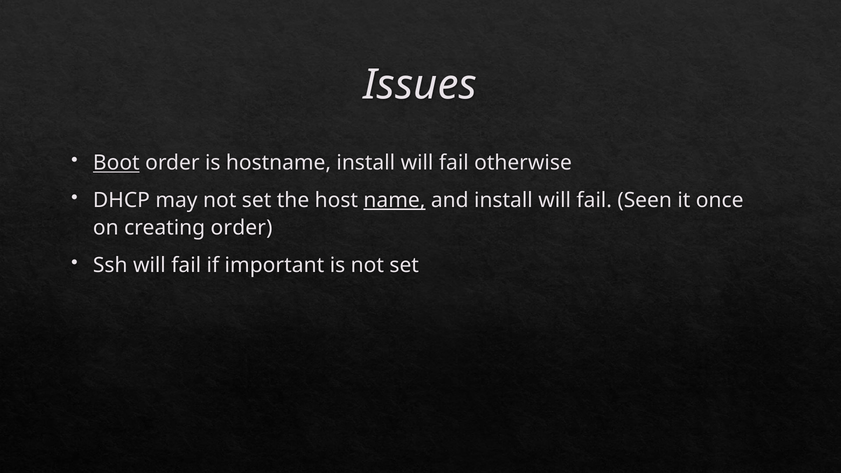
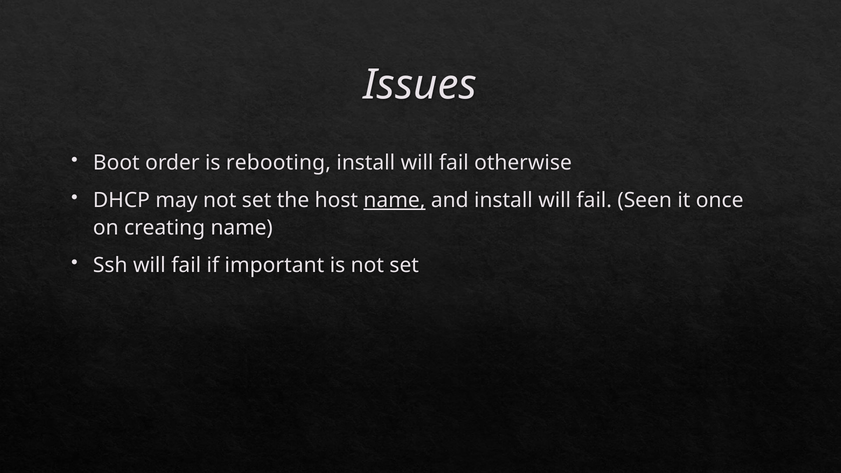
Boot underline: present -> none (116, 163)
hostname: hostname -> rebooting (278, 163)
creating order: order -> name (242, 228)
